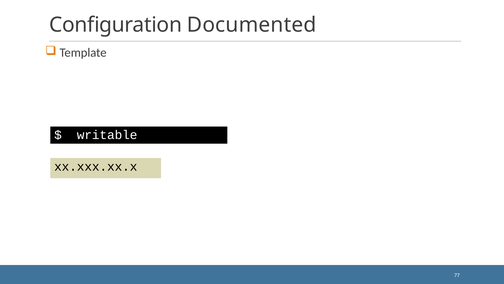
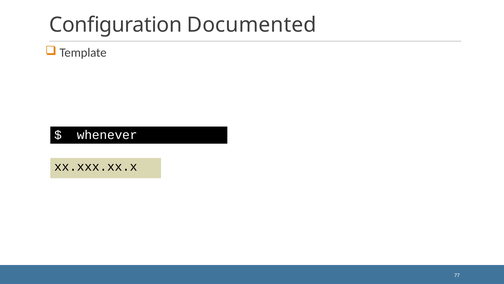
writable: writable -> whenever (107, 135)
